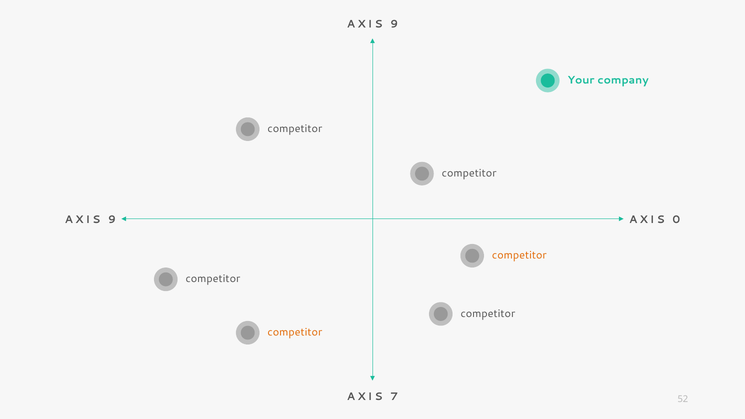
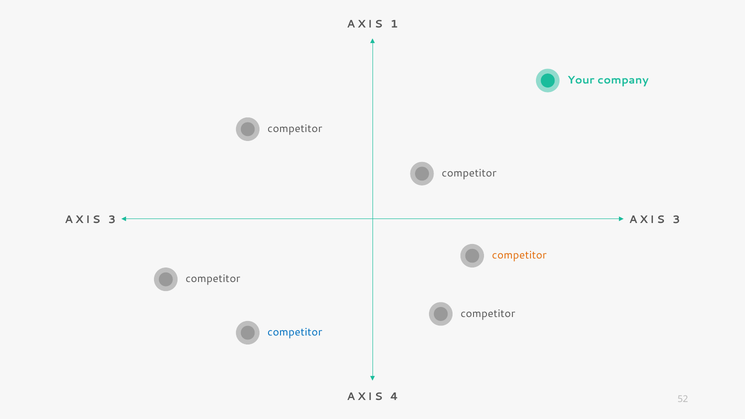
9: 9 -> 1 (394, 24)
9: 9 -> 3 (112, 220)
0: 0 -> 3 (676, 220)
competitor colour: orange -> blue (295, 332)
7: 7 -> 4 (394, 397)
